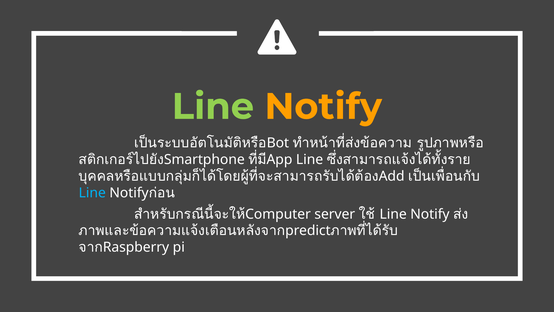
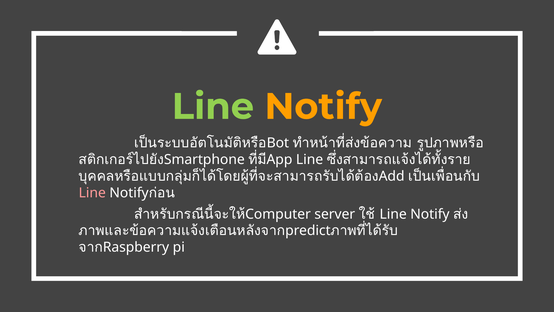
Line colour: light blue -> pink (92, 193)
